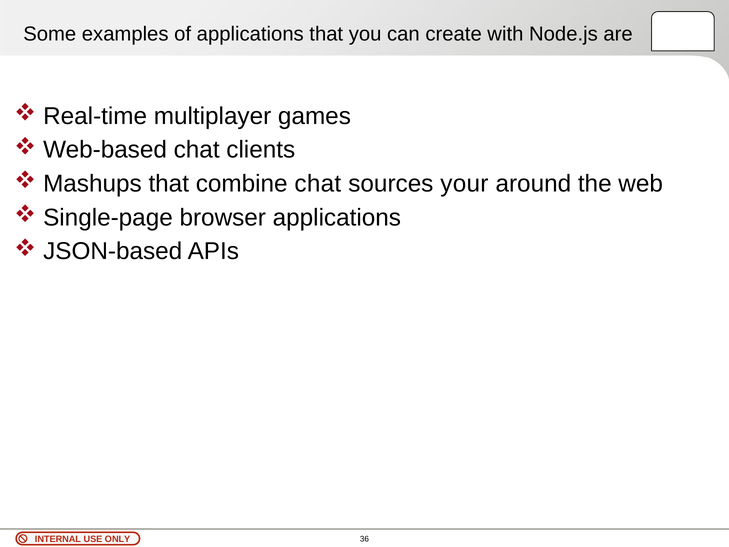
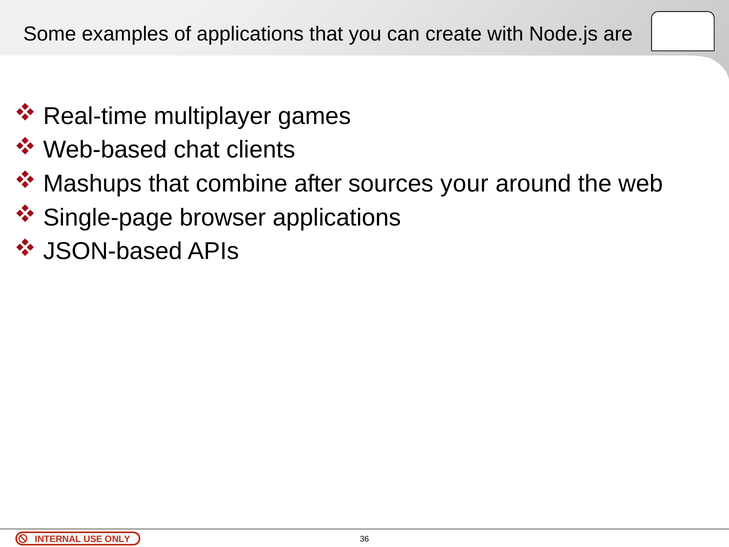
combine chat: chat -> after (318, 184)
